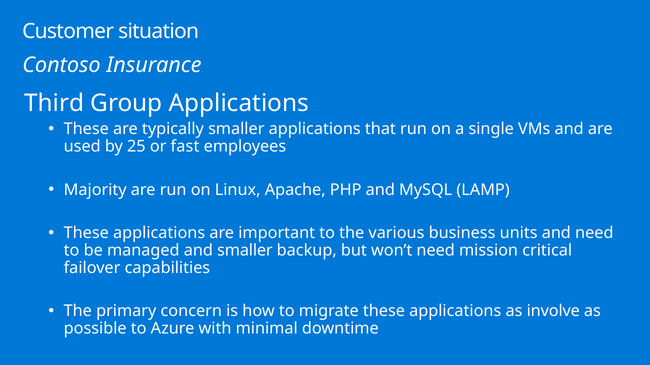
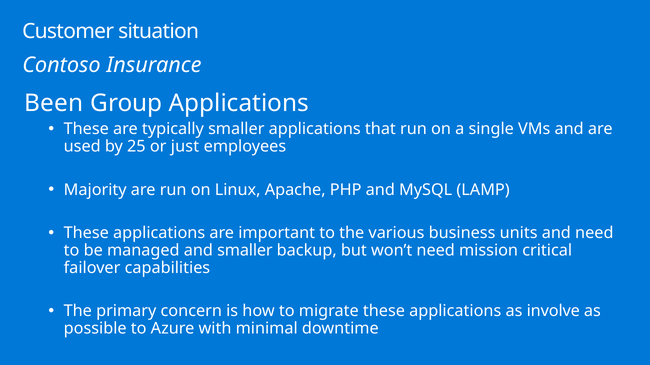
Third: Third -> Been (54, 103)
fast: fast -> just (185, 147)
